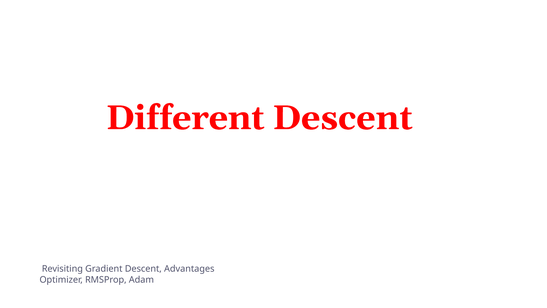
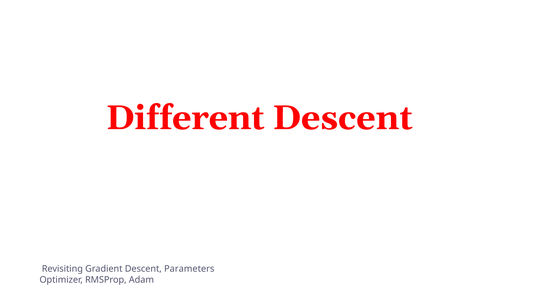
Advantages: Advantages -> Parameters (189, 268)
